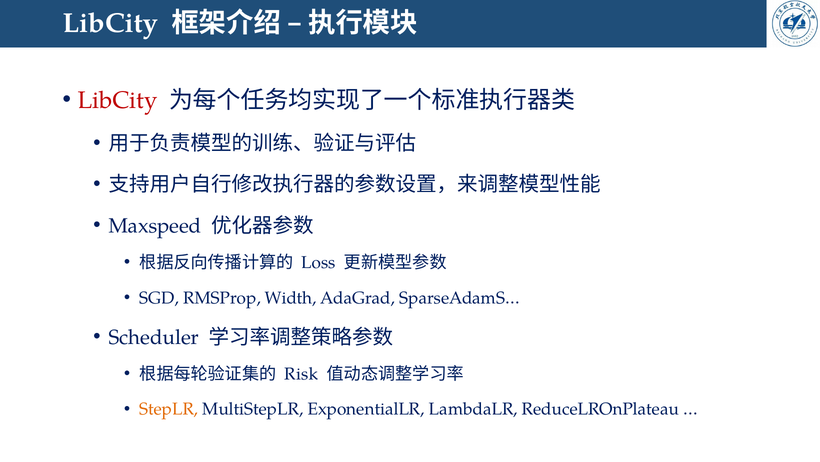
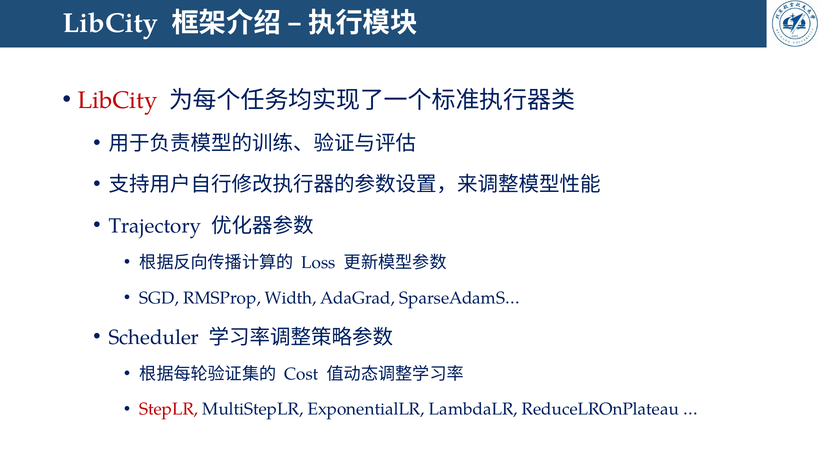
Maxspeed: Maxspeed -> Trajectory (155, 225)
Risk: Risk -> Cost (301, 374)
StepLR colour: orange -> red (169, 409)
